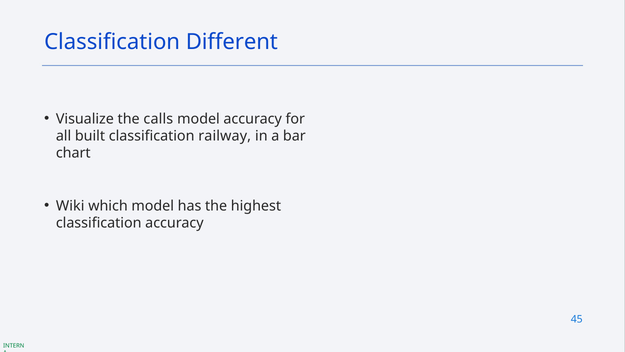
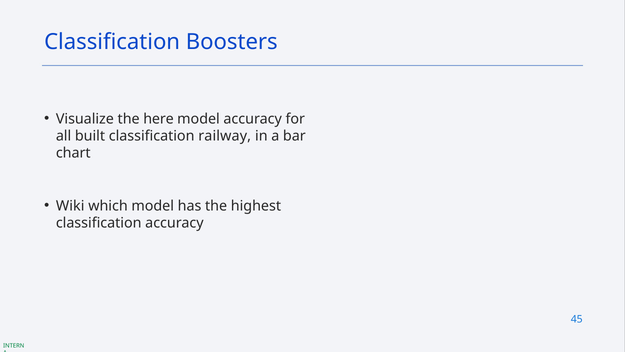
Different: Different -> Boosters (232, 42)
calls: calls -> here (159, 119)
